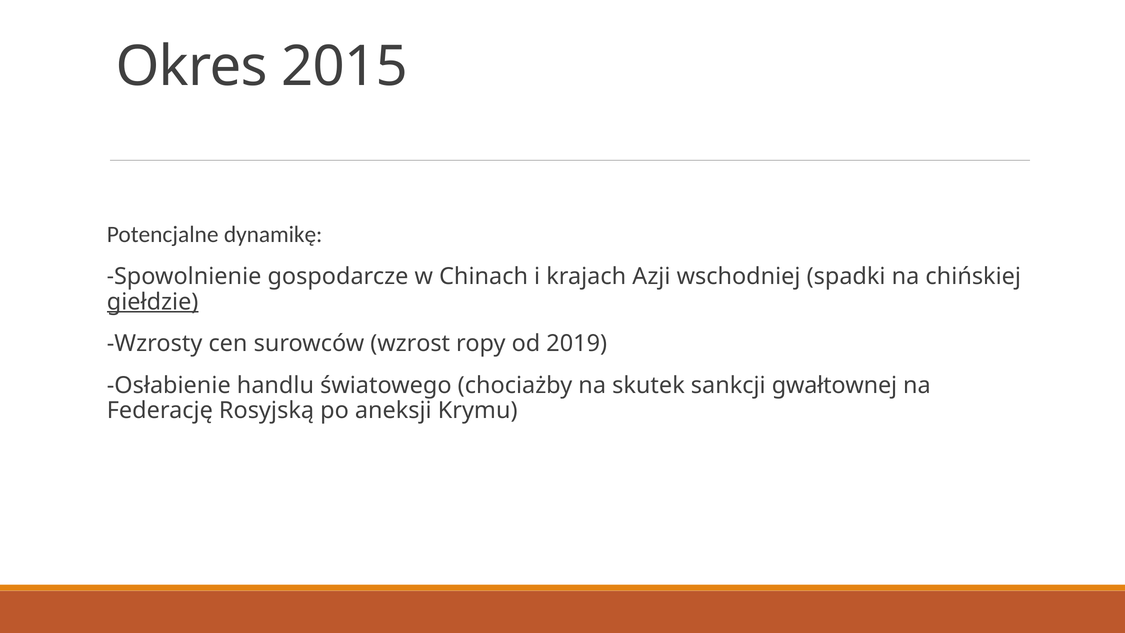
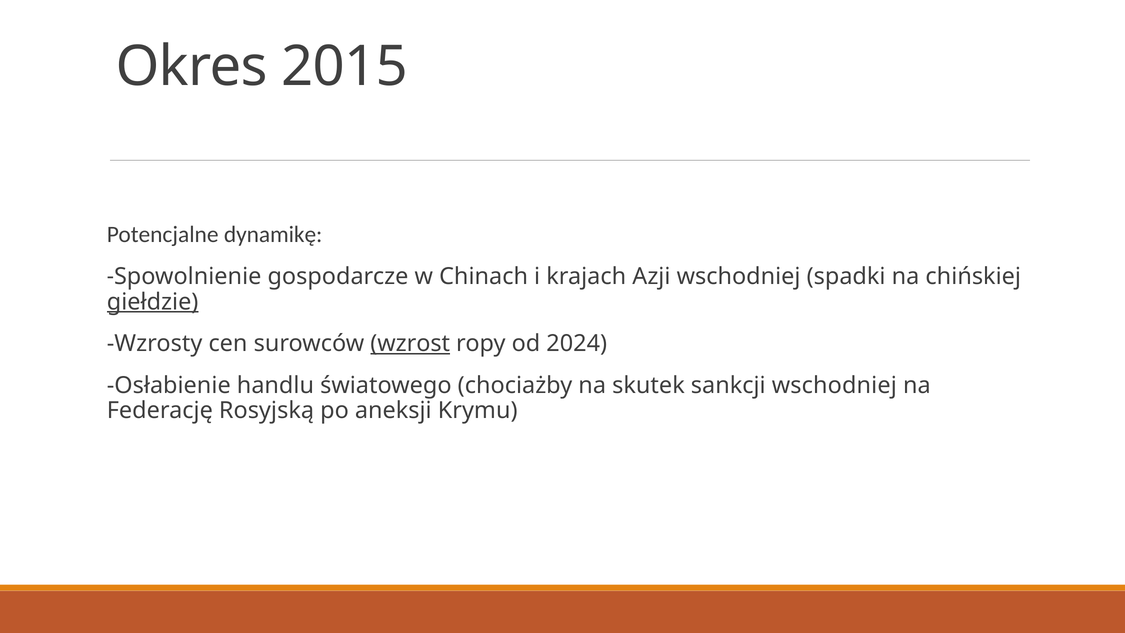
wzrost underline: none -> present (410, 343)
2019: 2019 -> 2024 (577, 343)
sankcji gwałtownej: gwałtownej -> wschodniej (834, 385)
